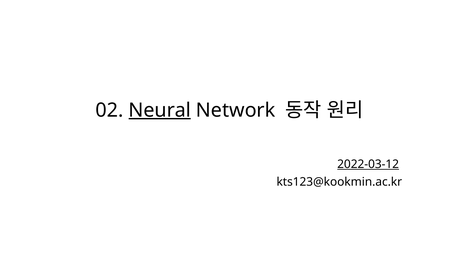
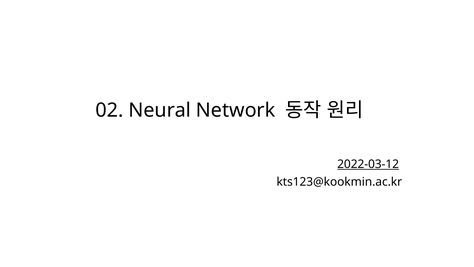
Neural underline: present -> none (160, 110)
